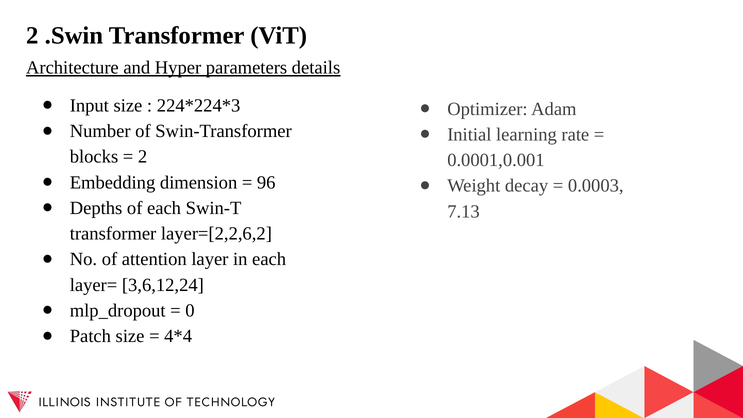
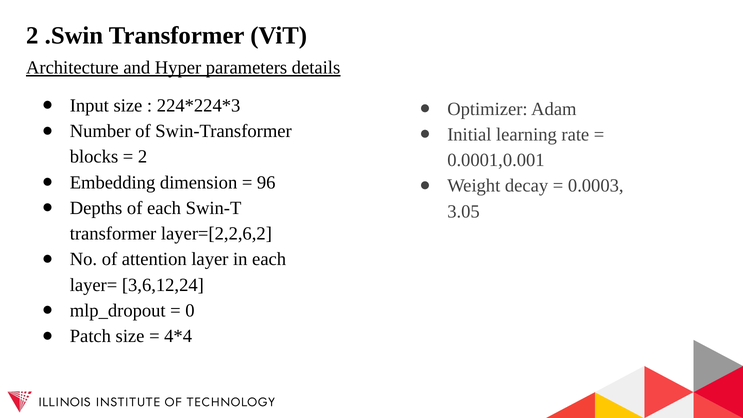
7.13: 7.13 -> 3.05 (463, 211)
